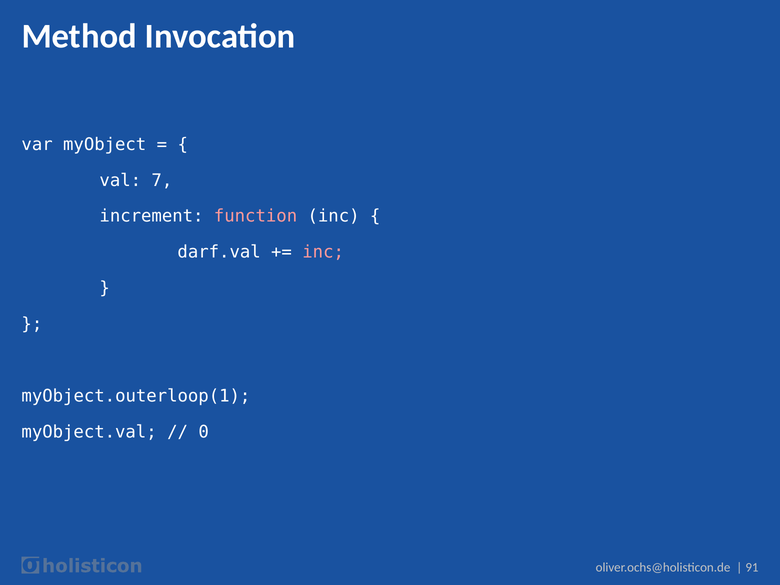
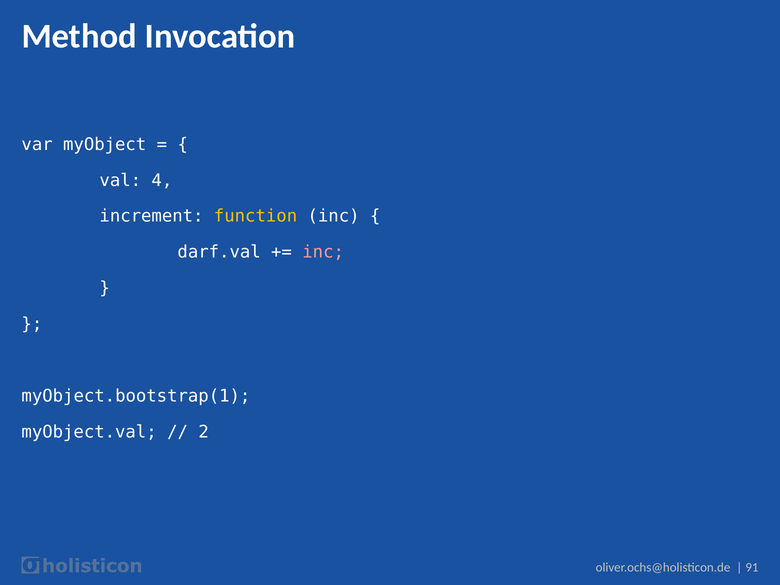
7: 7 -> 4 (162, 180)
function colour: pink -> yellow (256, 216)
myObject.outerloop(1: myObject.outerloop(1 -> myObject.bootstrap(1 (136, 396)
0: 0 -> 2 (204, 432)
